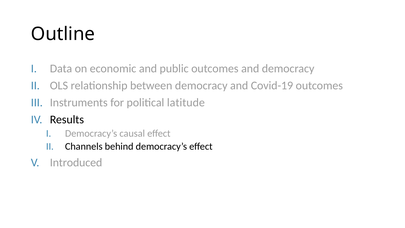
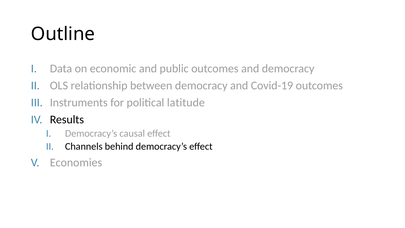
Introduced: Introduced -> Economies (76, 162)
